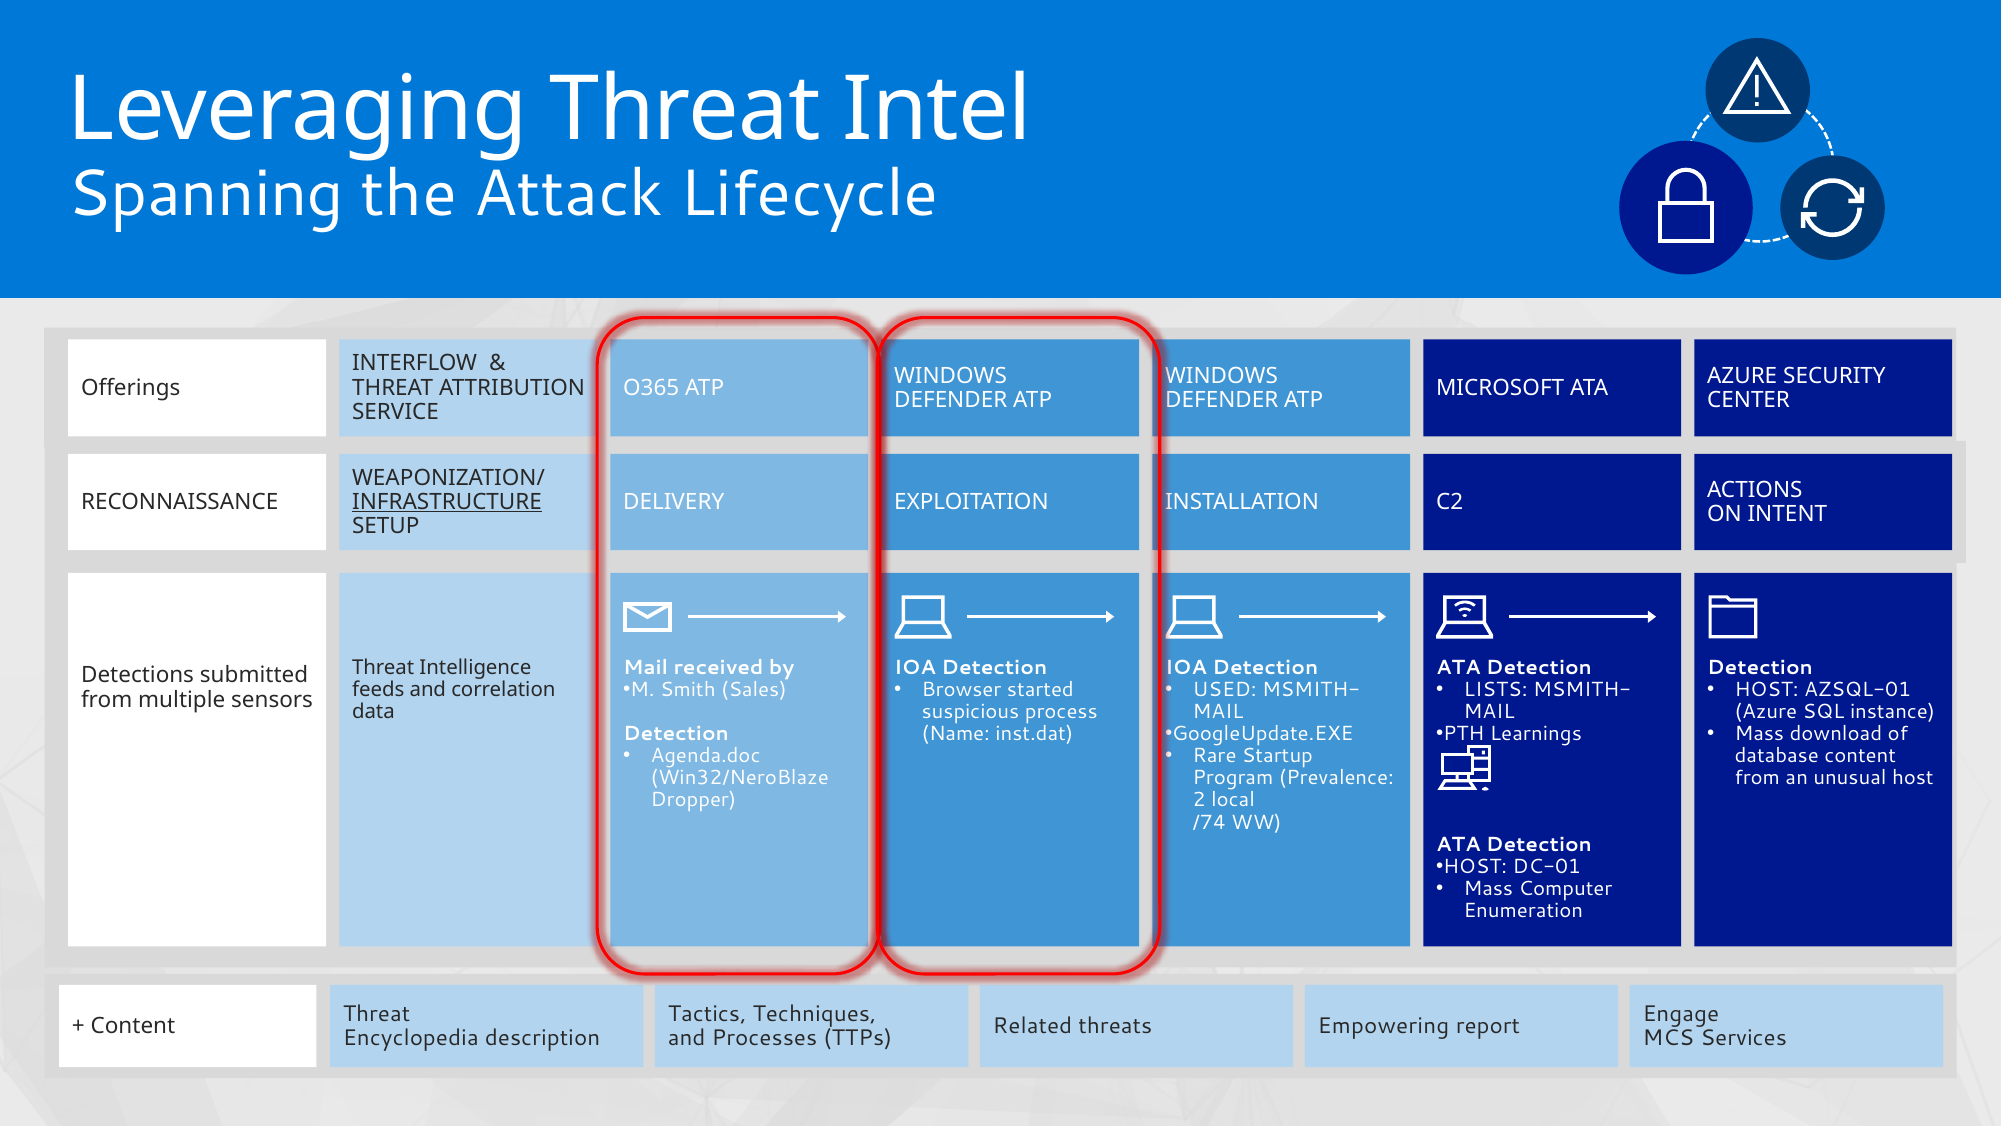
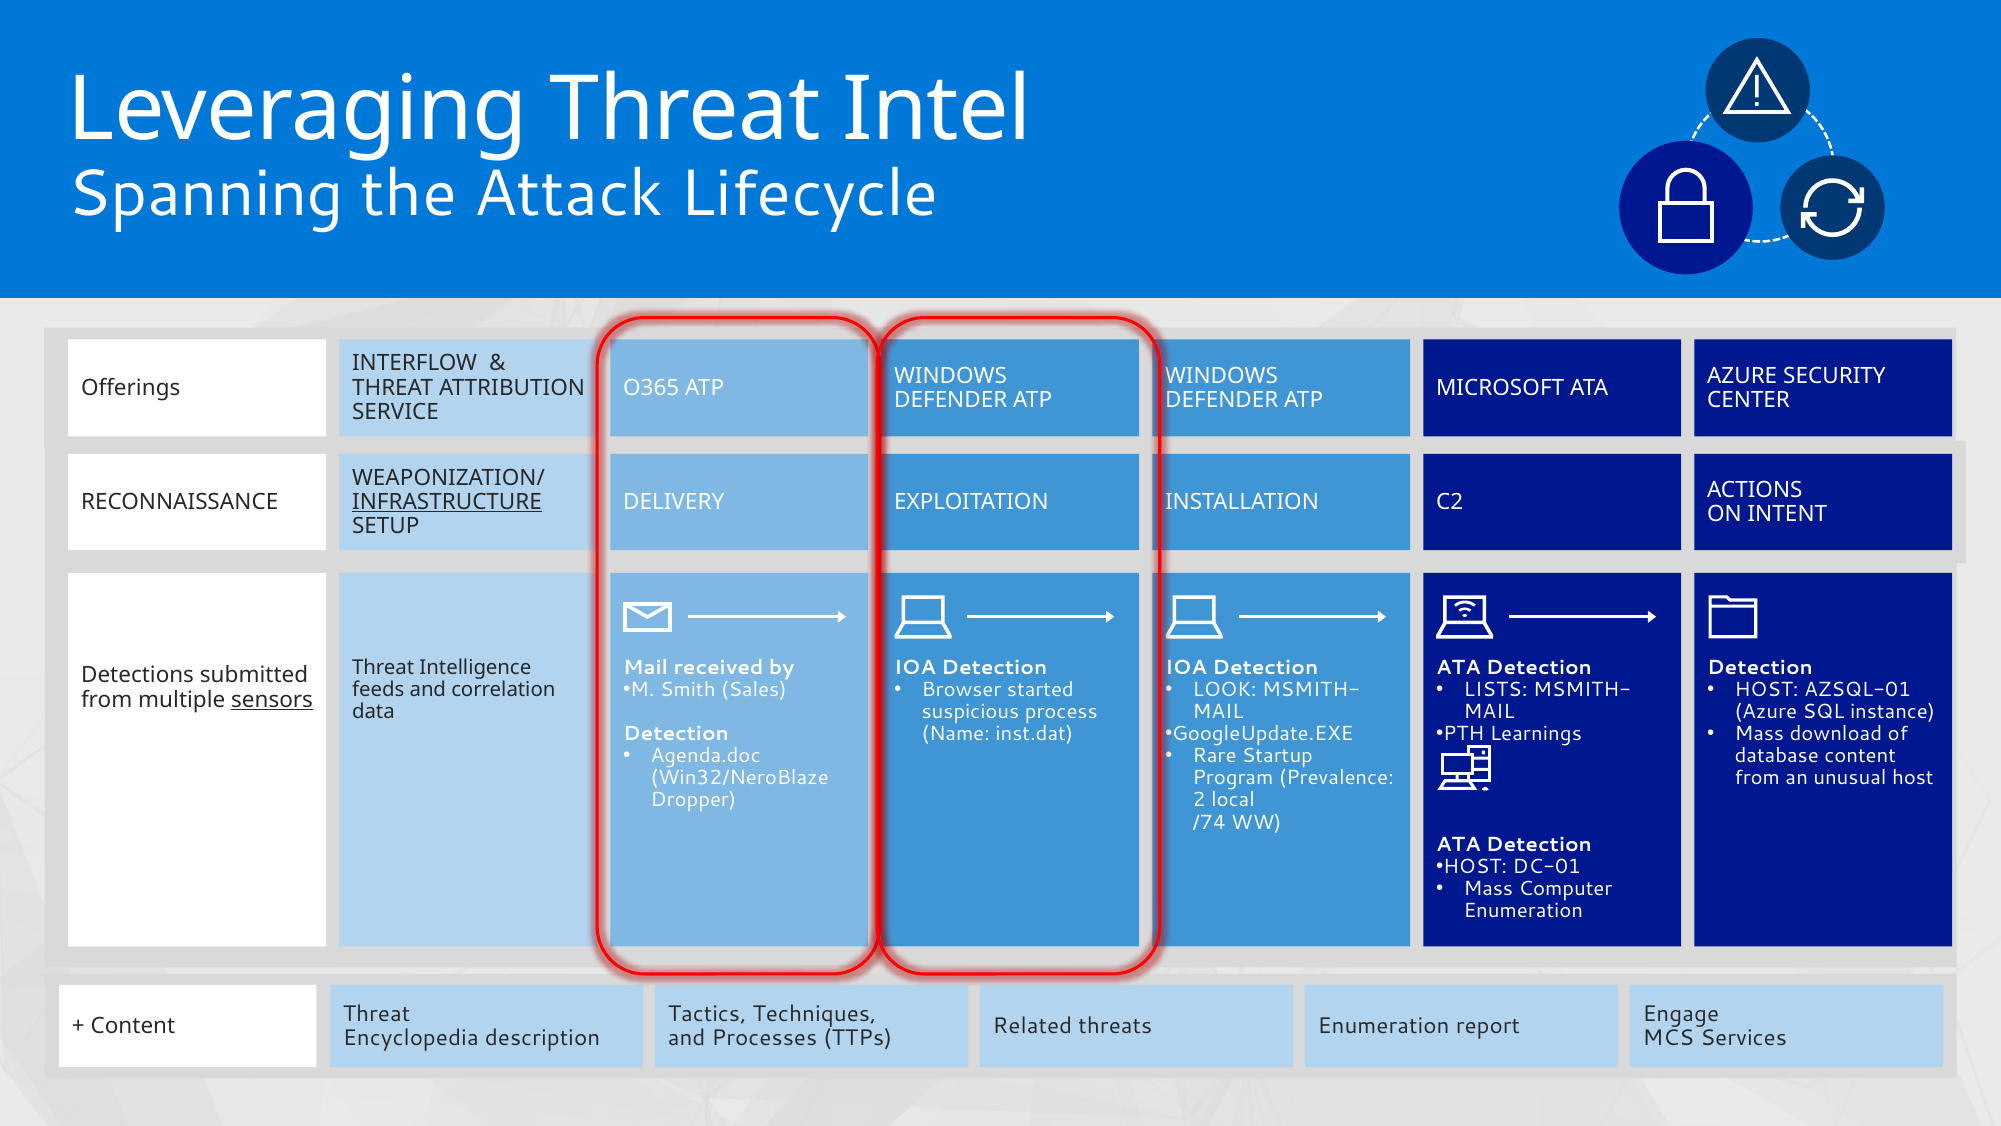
USED: USED -> LOOK (1225, 689)
sensors underline: none -> present (272, 699)
threats Empowering: Empowering -> Enumeration (1384, 1025)
